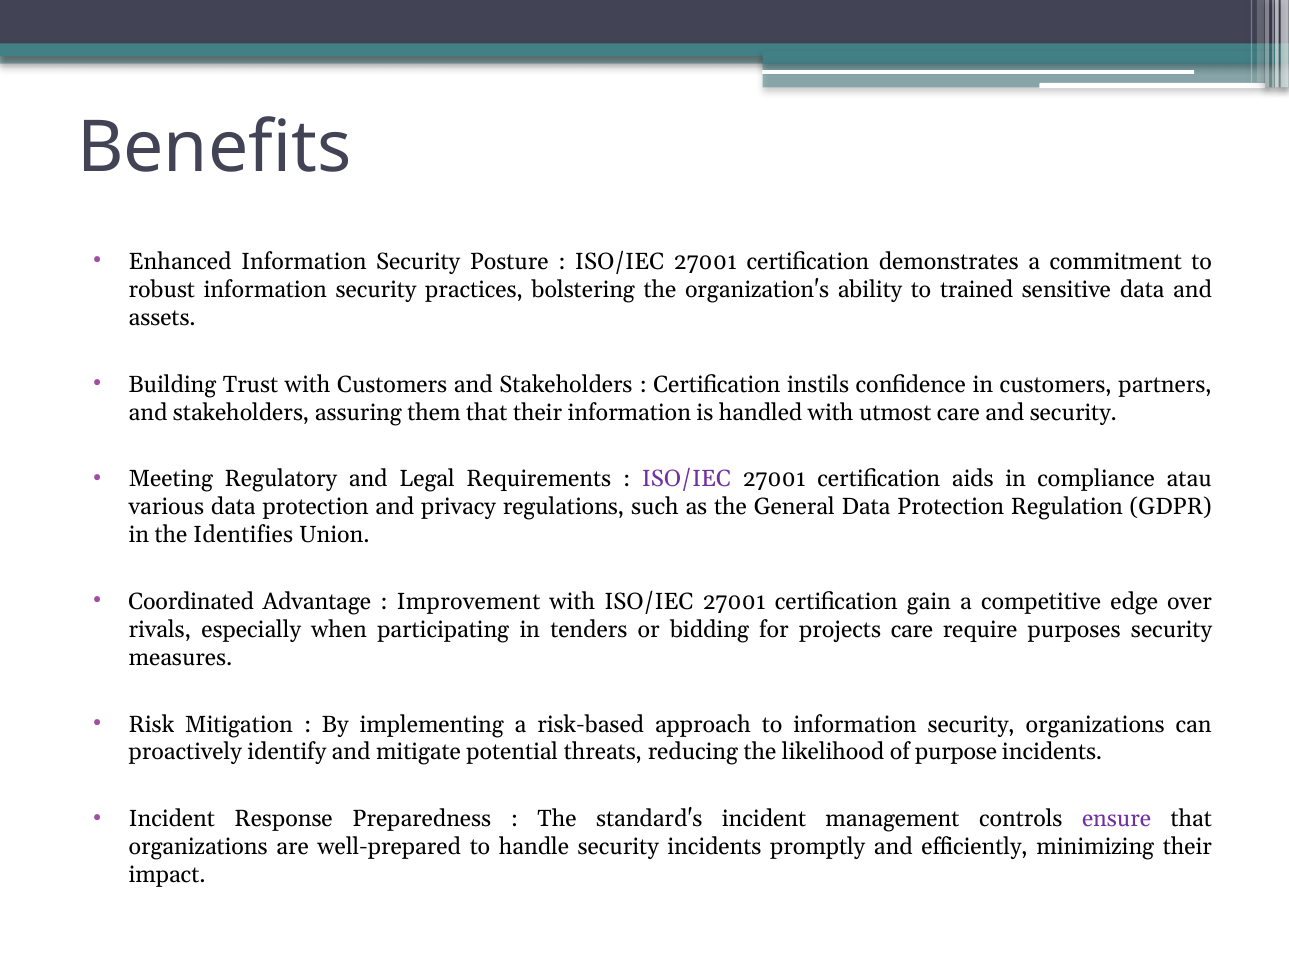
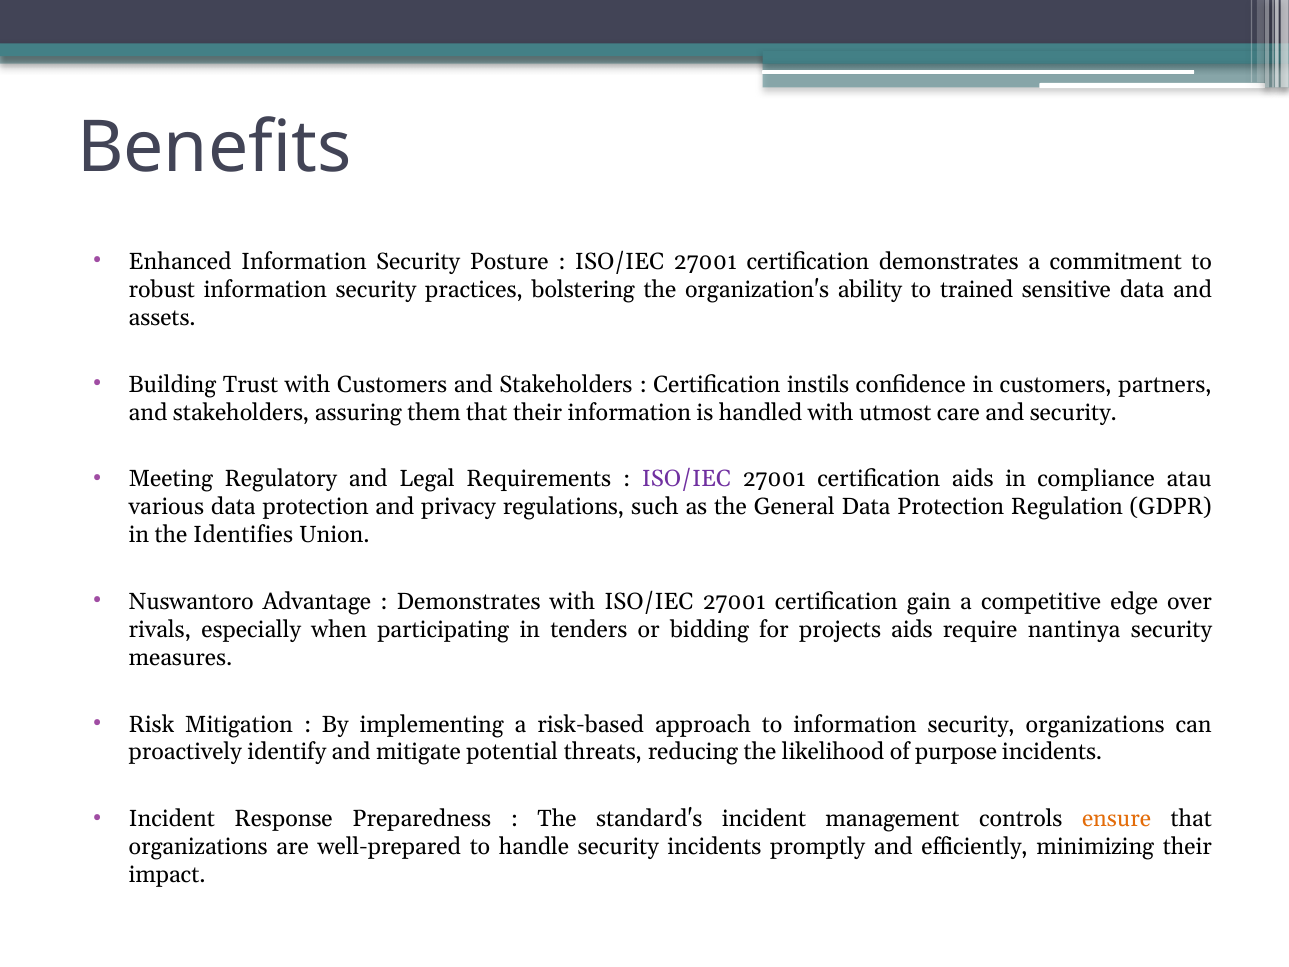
Coordinated: Coordinated -> Nuswantoro (191, 602)
Improvement: Improvement -> Demonstrates (469, 602)
projects care: care -> aids (912, 630)
purposes: purposes -> nantinya (1074, 630)
ensure colour: purple -> orange (1117, 819)
